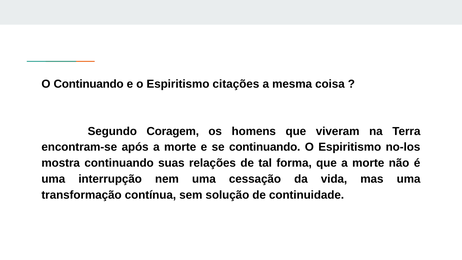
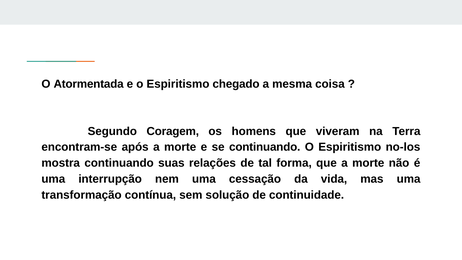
O Continuando: Continuando -> Atormentada (89, 84)
citações: citações -> chegado (236, 84)
